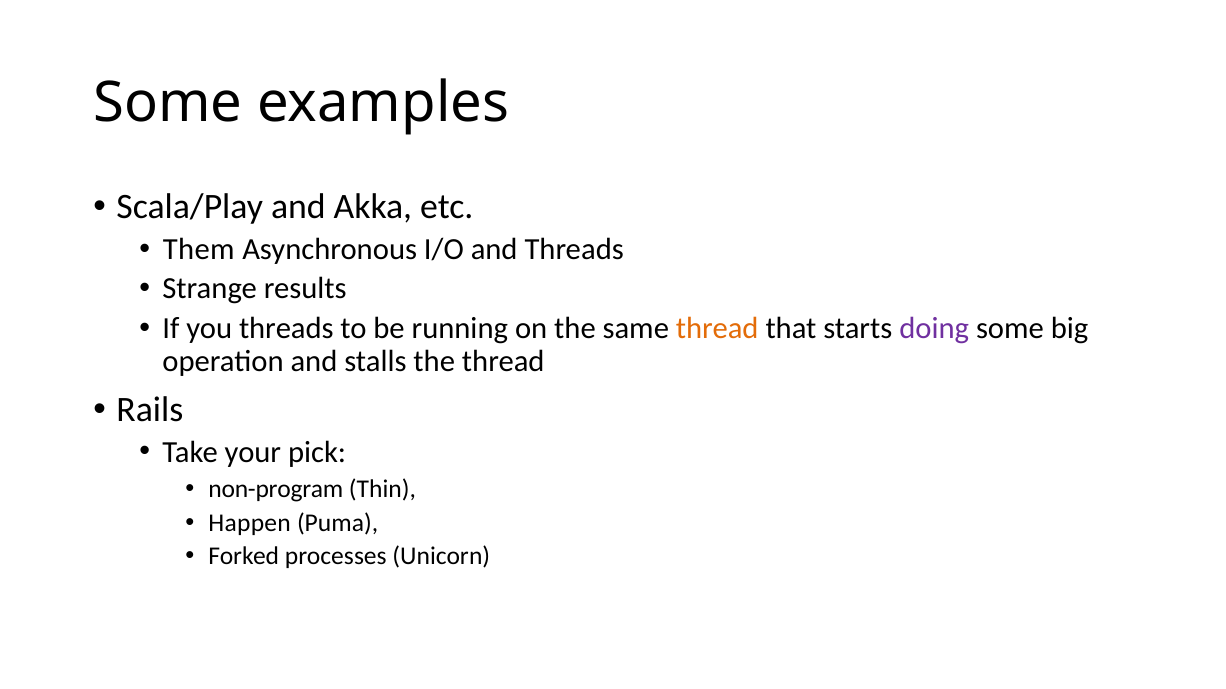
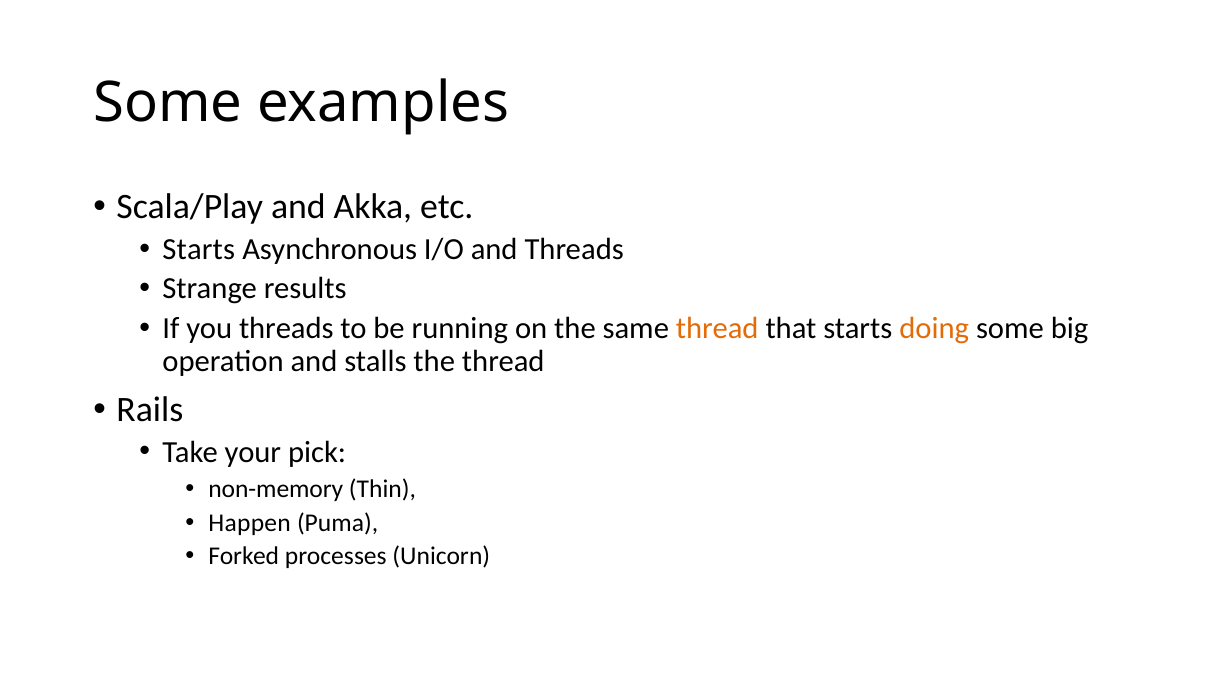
Them: Them -> Starts (199, 250)
doing colour: purple -> orange (934, 328)
non-program: non-program -> non-memory (276, 489)
